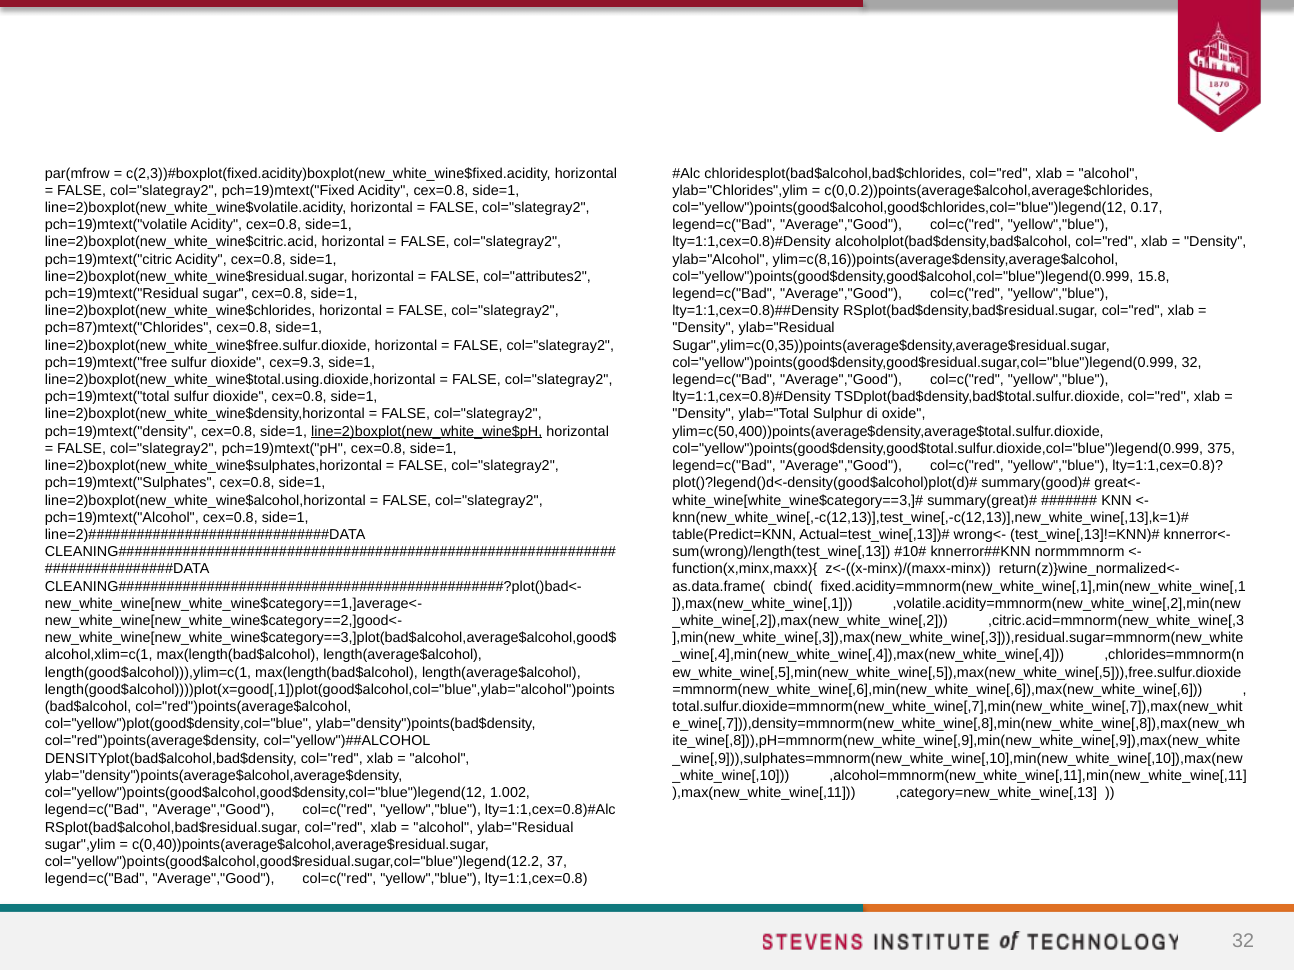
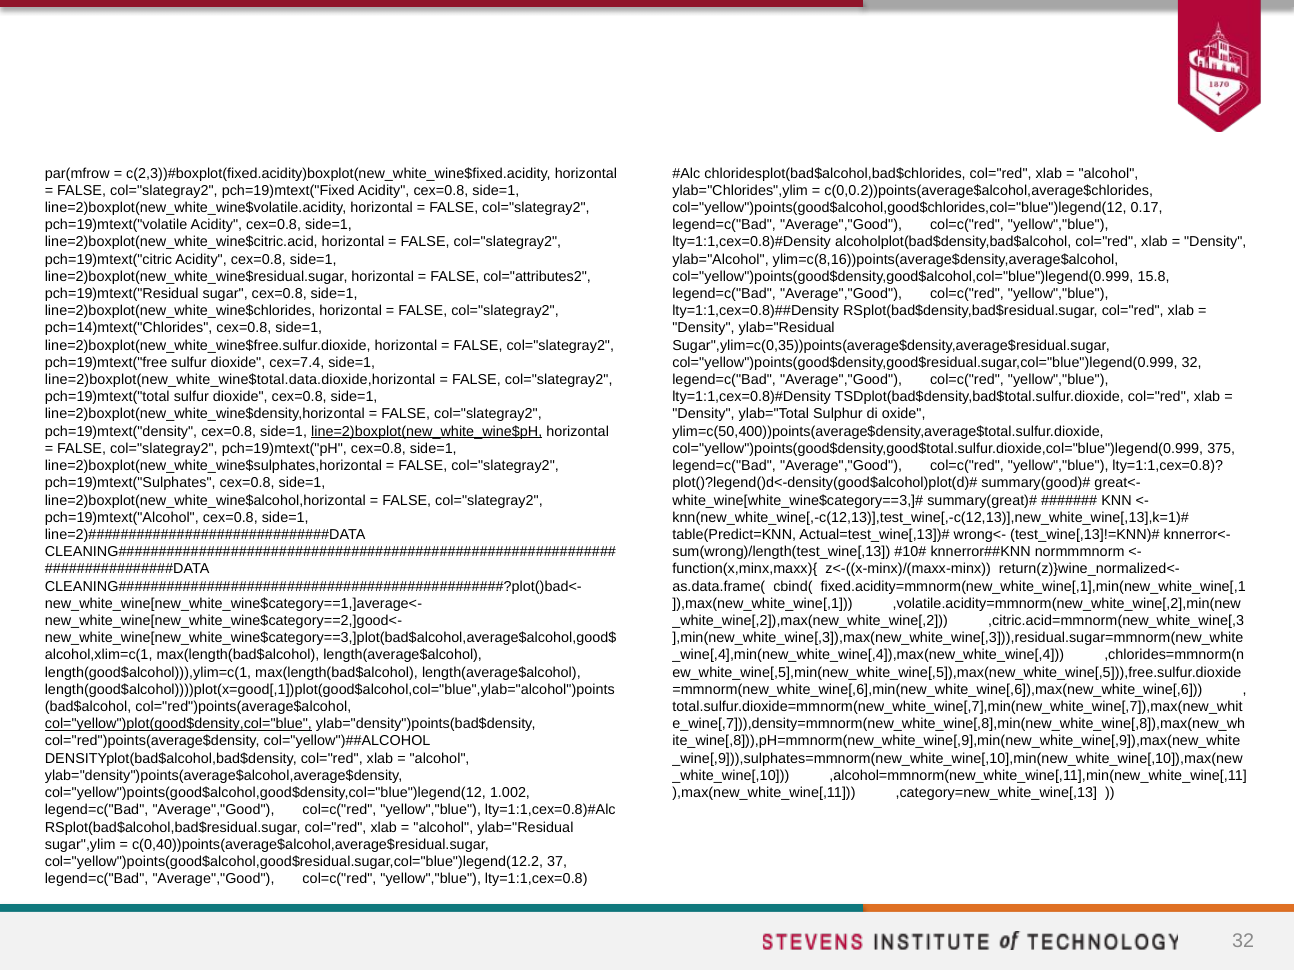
pch=87)mtext("Chlorides: pch=87)mtext("Chlorides -> pch=14)mtext("Chlorides (129, 328)
cex=9.3: cex=9.3 -> cex=7.4 (297, 363)
line=2)boxplot(new_white_wine$total.using.dioxide,horizontal: line=2)boxplot(new_white_wine$total.using.dioxide,horizontal -> line=2)boxplot(new_white_wine$total.data.dioxide,horizontal (240, 380)
col="yellow")plot(good$density,col="blue underline: none -> present (178, 724)
